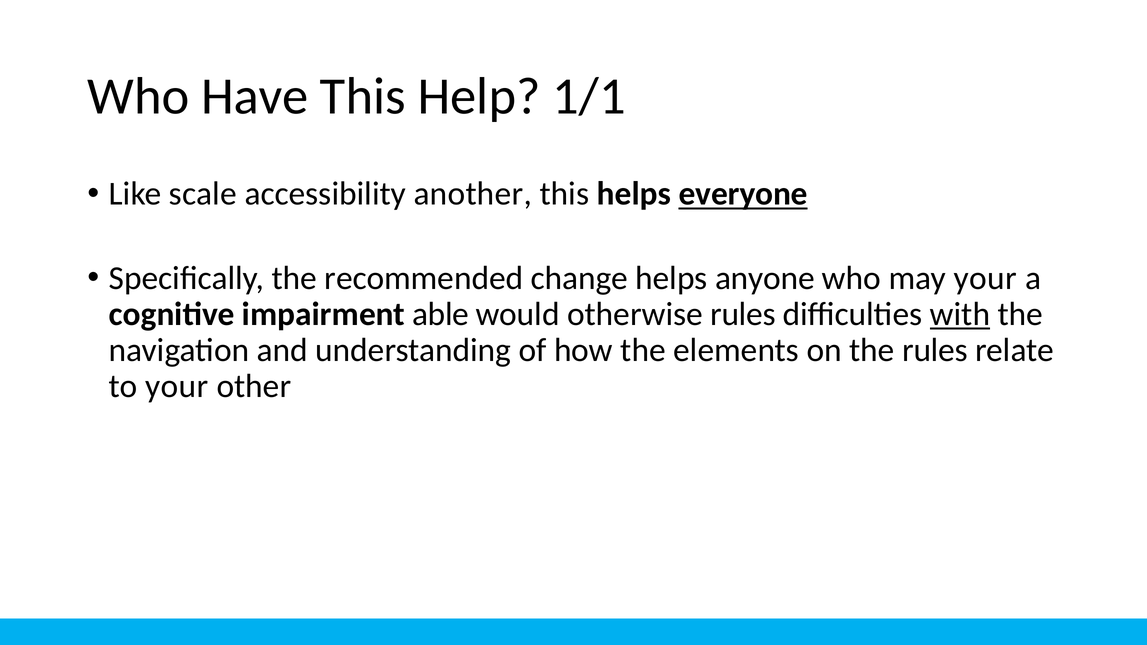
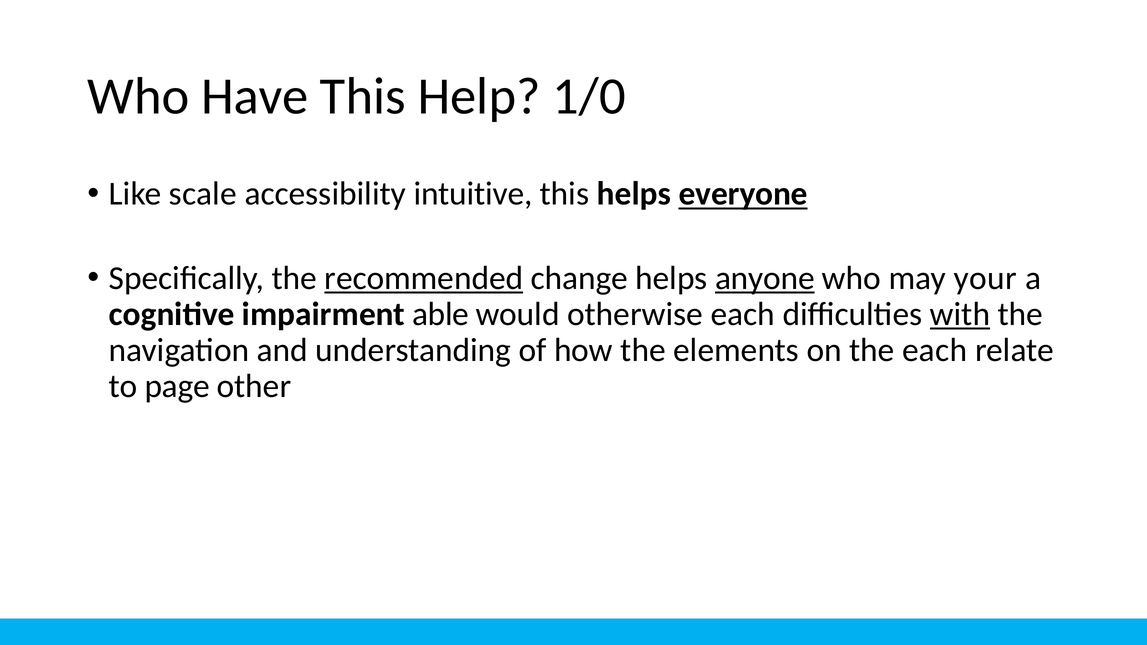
1/1: 1/1 -> 1/0 (589, 96)
another: another -> intuitive (473, 194)
recommended underline: none -> present (424, 278)
anyone underline: none -> present (765, 278)
otherwise rules: rules -> each (743, 314)
the rules: rules -> each (935, 350)
to your: your -> page (177, 387)
